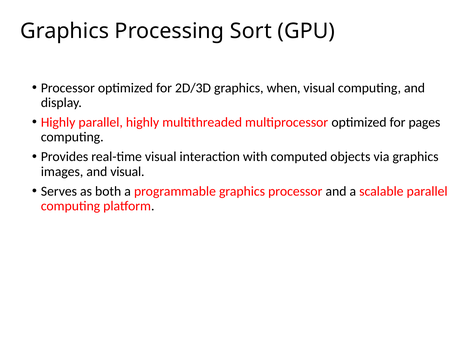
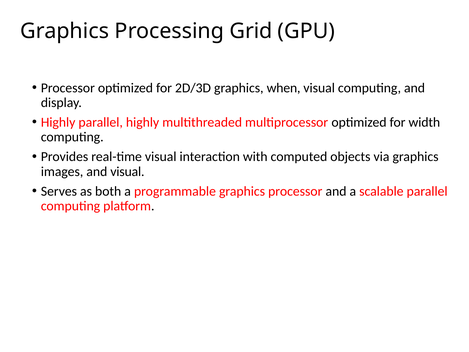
Sort: Sort -> Grid (251, 31)
pages: pages -> width (424, 122)
